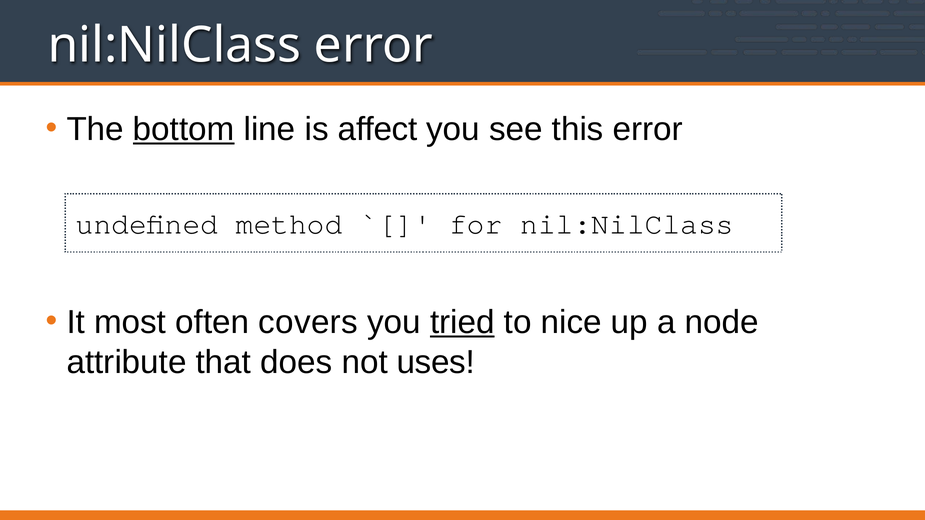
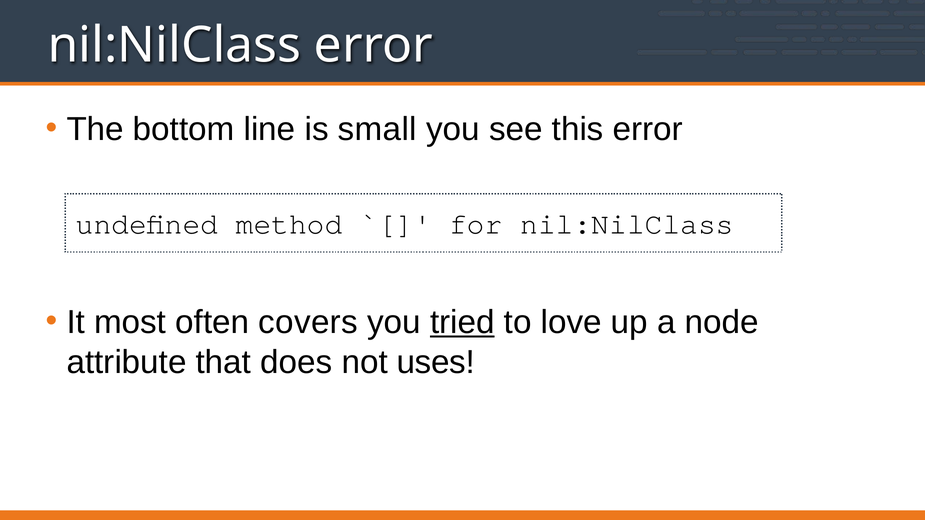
bottom underline: present -> none (184, 129)
affect: affect -> small (377, 129)
nice: nice -> love (571, 322)
